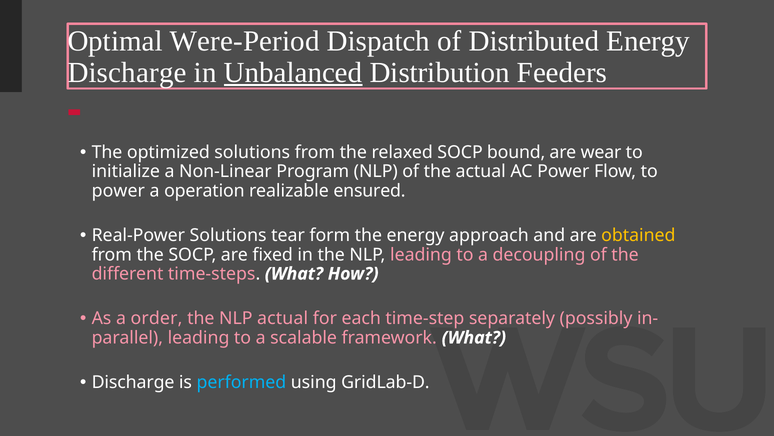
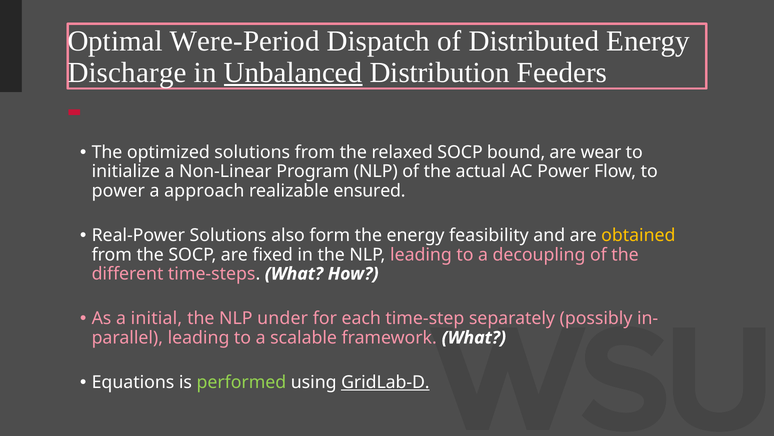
operation: operation -> approach (204, 190)
tear: tear -> also (288, 235)
approach: approach -> feasibility (489, 235)
order: order -> initial (156, 318)
NLP actual: actual -> under (283, 318)
Discharge: Discharge -> Equations (133, 382)
performed colour: light blue -> light green (241, 382)
GridLab-D underline: none -> present (385, 382)
